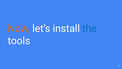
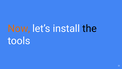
the colour: blue -> black (90, 28)
